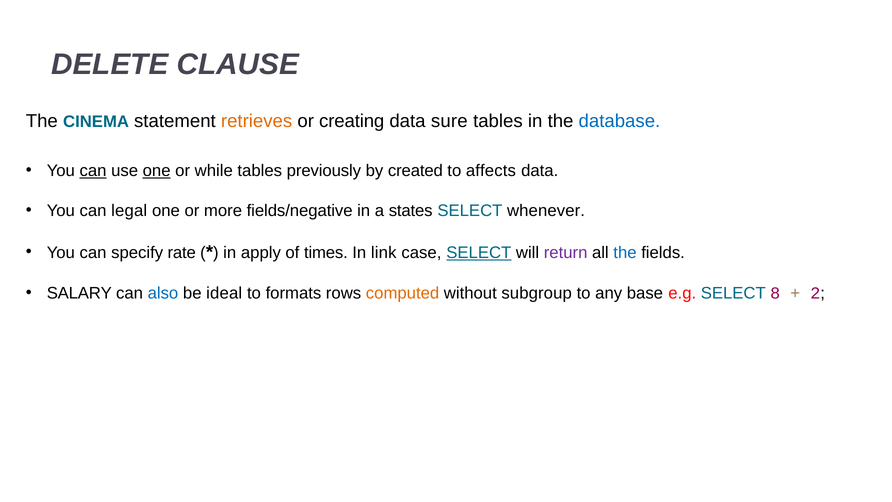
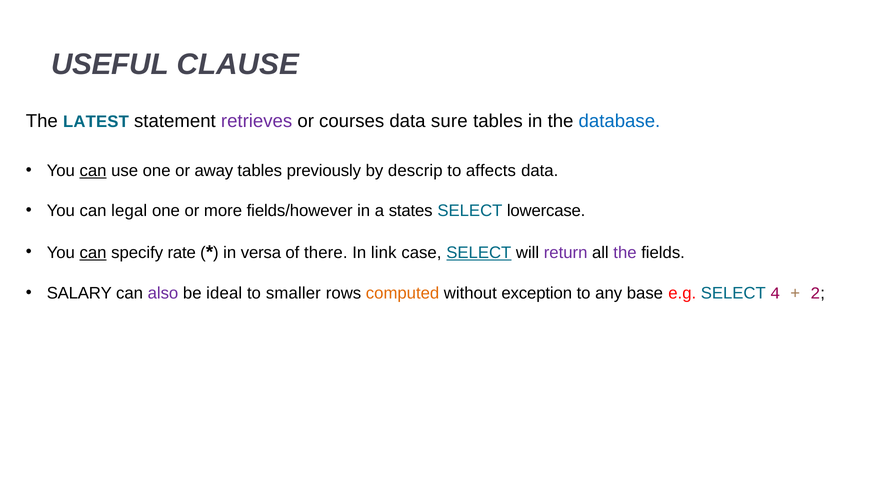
DELETE: DELETE -> USEFUL (110, 65)
CINEMA: CINEMA -> LATEST (96, 122)
retrieves colour: orange -> purple (257, 121)
creating: creating -> courses (352, 121)
one underline: present -> none (157, 171)
while: while -> away (214, 171)
created: created -> descrip (415, 171)
fields/negative: fields/negative -> fields/however (300, 211)
whenever: whenever -> lowercase (546, 211)
can underline: none -> present (93, 253)
apply: apply -> versa (261, 253)
times: times -> there (326, 253)
the colour: blue -> purple (625, 253)
also colour: blue -> purple (163, 293)
formats: formats -> smaller (293, 293)
subgroup: subgroup -> exception (537, 293)
8: 8 -> 4 (775, 293)
